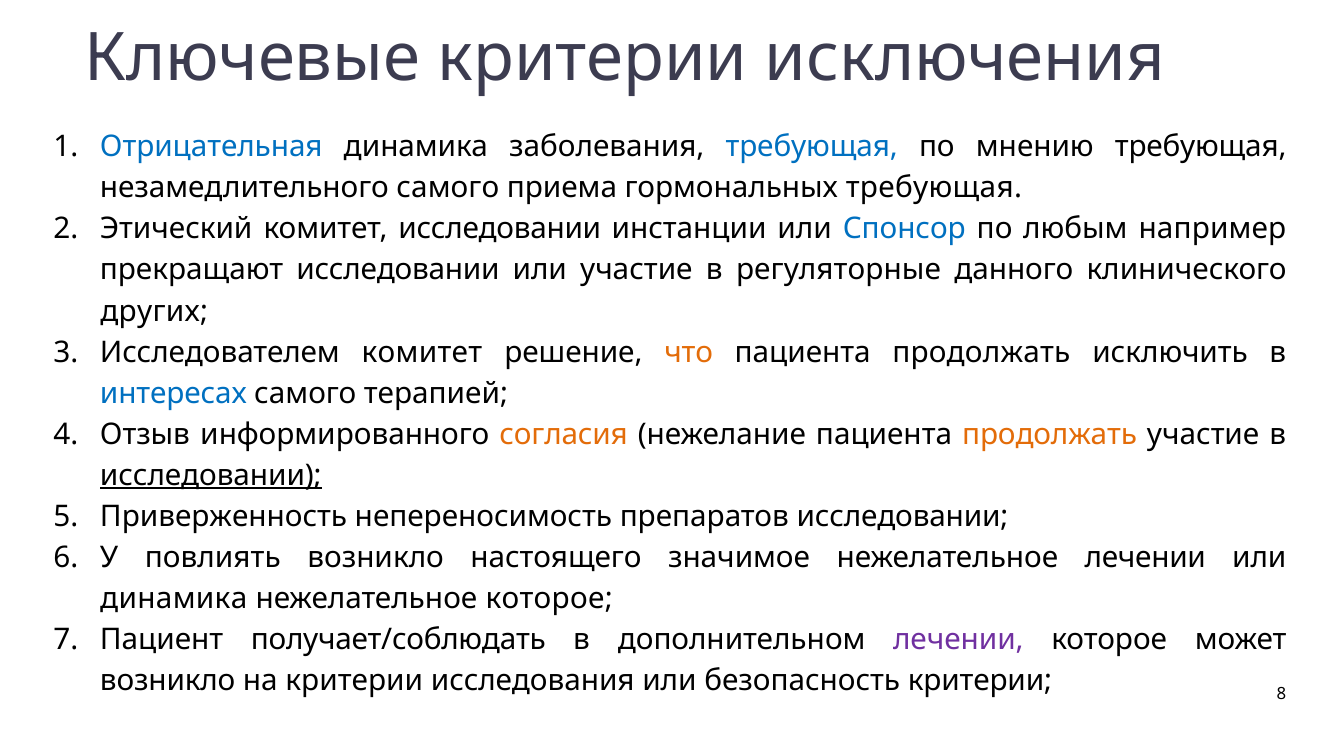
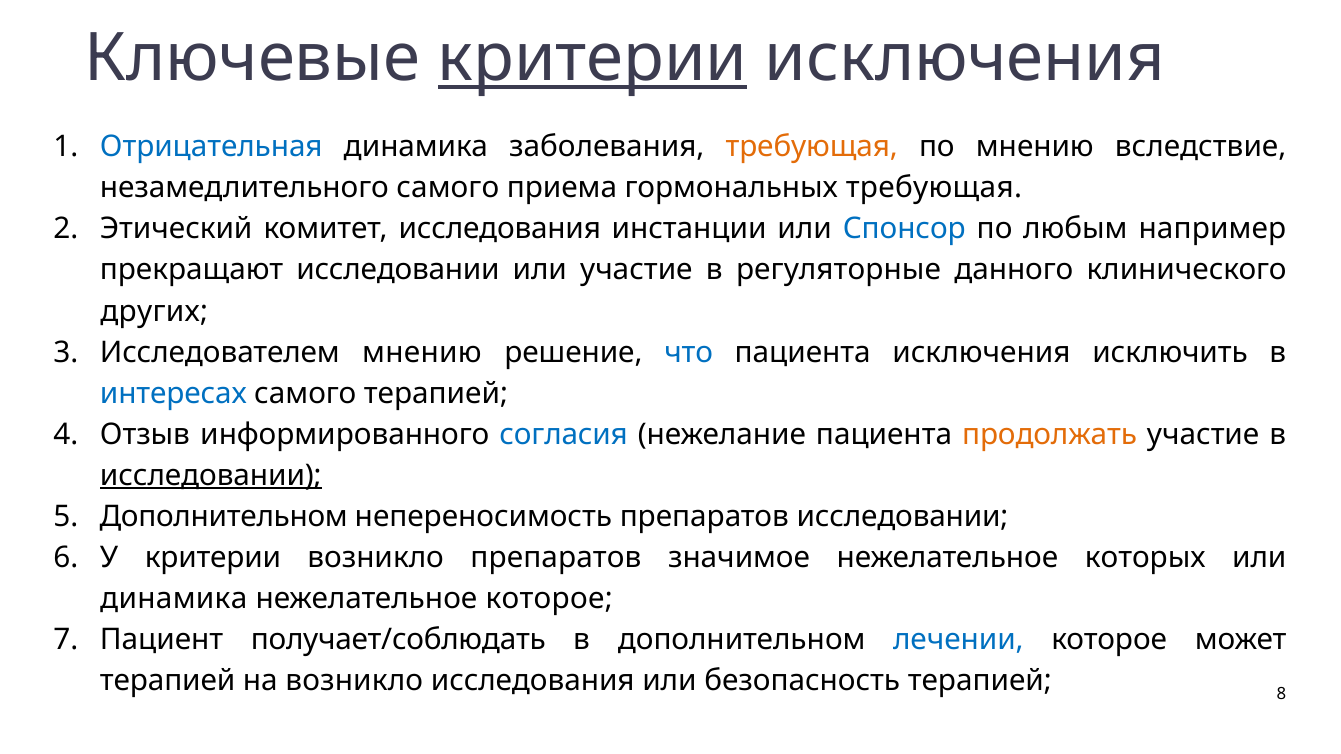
критерии underline: none -> present (593, 58)
требующая colour: blue -> orange (812, 147)
мнению требующая: требующая -> вследствие (1201, 147)
комитет исследовании: исследовании -> исследования (500, 229)
Исследователем комитет: комитет -> мнению (422, 352)
что colour: orange -> blue (689, 352)
продолжать: продолжать -> исключения (981, 352)
согласия colour: orange -> blue (564, 435)
Приверженность: Приверженность -> Дополнительном (224, 517)
У повлиять: повлиять -> критерии (213, 558)
возникло настоящего: настоящего -> препаратов (556, 558)
нежелательное лечении: лечении -> которых (1145, 558)
лечении colour: purple -> blue (958, 640)
возникло: возникло -> терапией (168, 681)
на критерии: критерии -> возникло (354, 681)
безопасность критерии: критерии -> терапией (980, 681)
